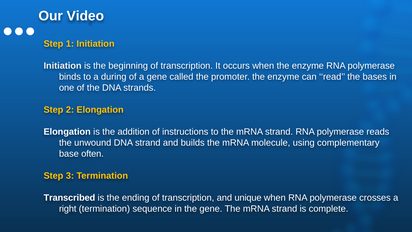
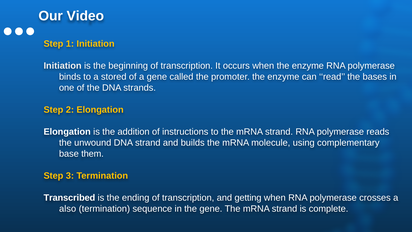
during: during -> stored (114, 77)
often: often -> them (93, 154)
unique: unique -> getting (248, 197)
right: right -> also (68, 208)
